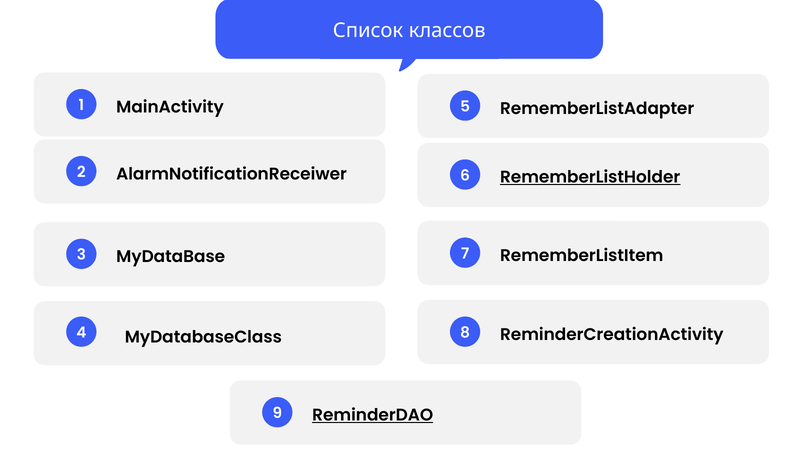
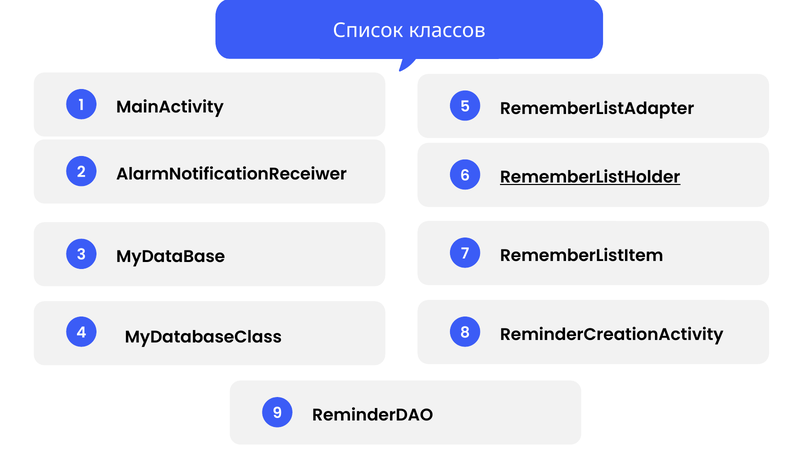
ReminderDAO underline: present -> none (373, 415)
